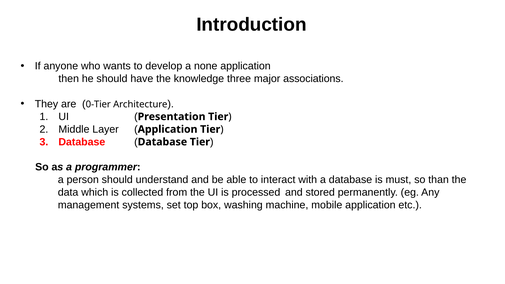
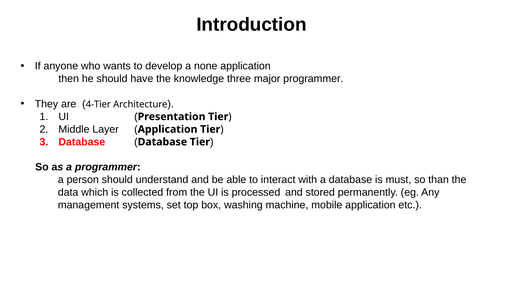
major associations: associations -> programmer (313, 79)
0-Tier: 0-Tier -> 4-Tier (98, 104)
